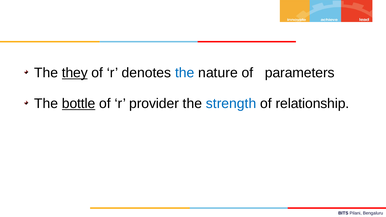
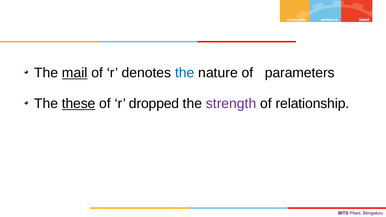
they: they -> mail (75, 73)
bottle: bottle -> these (79, 104)
provider: provider -> dropped (154, 104)
strength colour: blue -> purple (231, 104)
